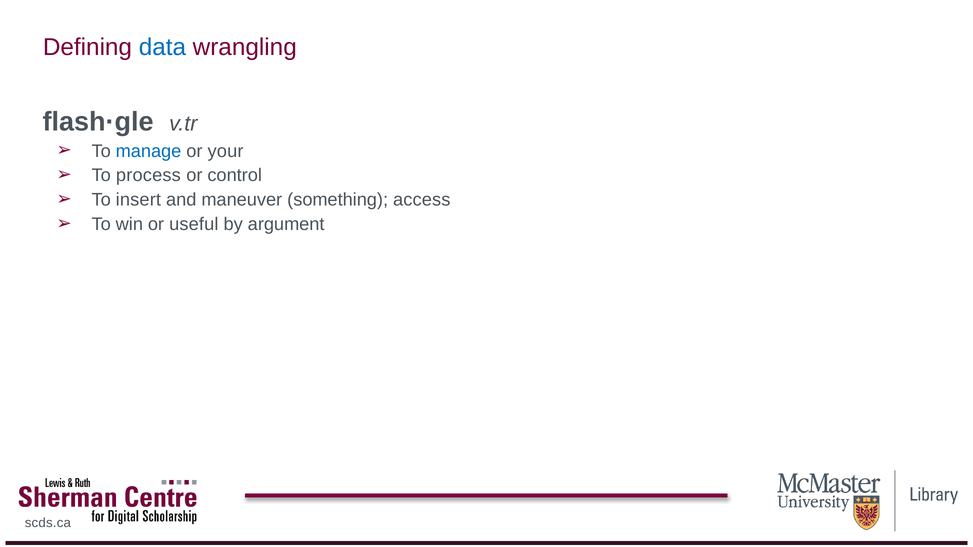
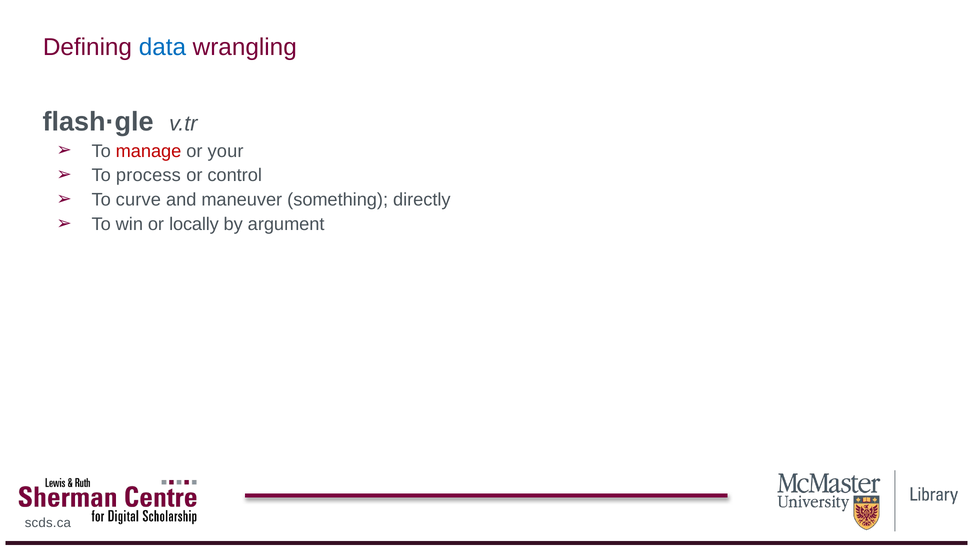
manage colour: blue -> red (149, 151)
insert: insert -> curve (138, 200)
access: access -> directly (422, 200)
useful: useful -> locally (194, 225)
